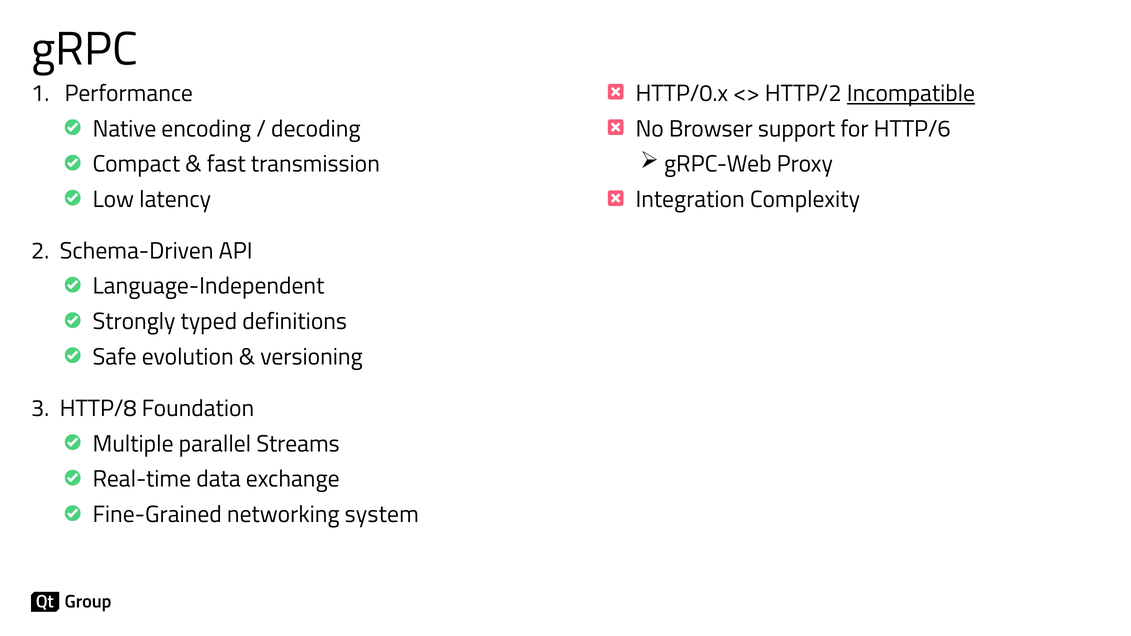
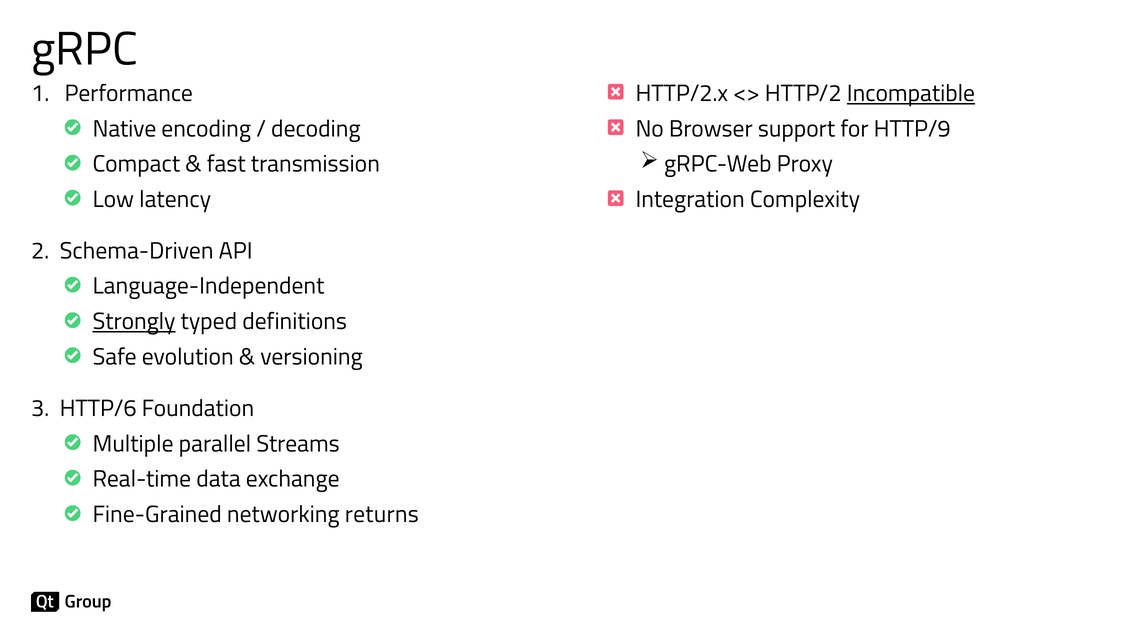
HTTP/0.x: HTTP/0.x -> HTTP/2.x (682, 93)
HTTP/6: HTTP/6 -> HTTP/9 (912, 129)
Strongly underline: none -> present (134, 322)
HTTP/8: HTTP/8 -> HTTP/6 (98, 409)
system: system -> returns (382, 515)
